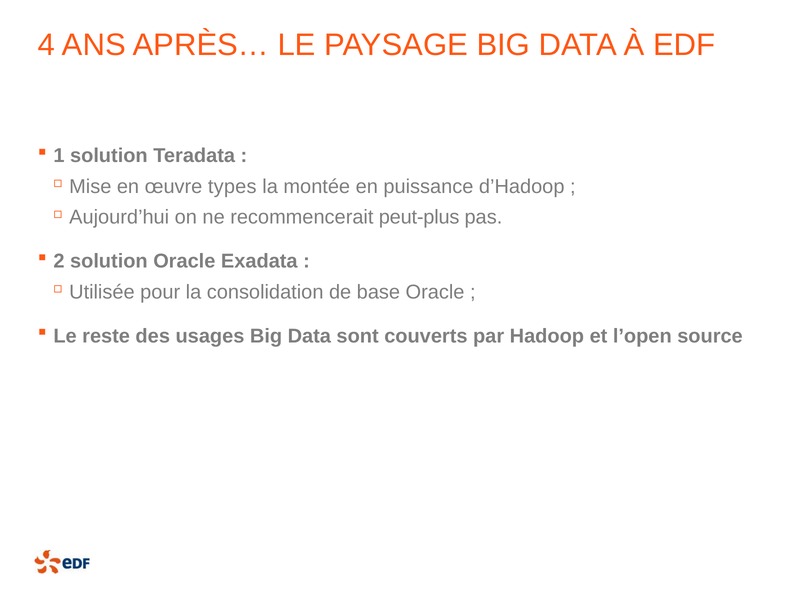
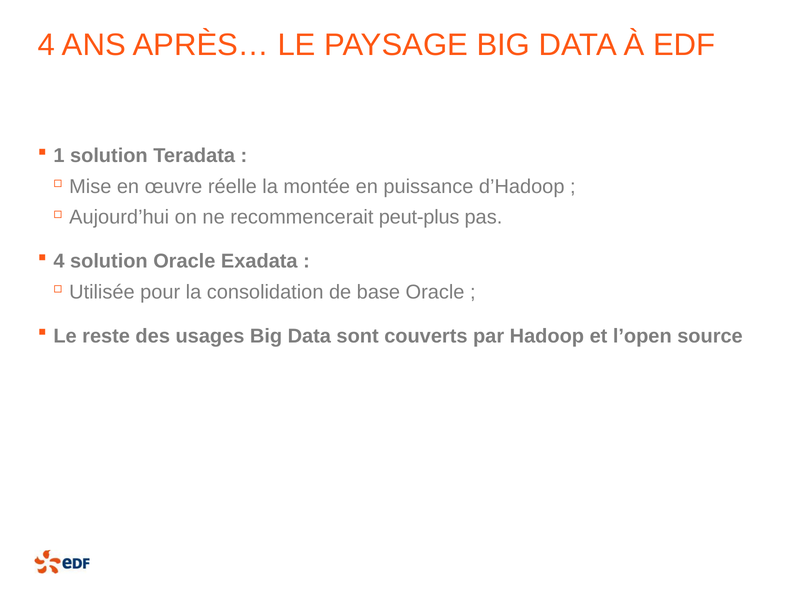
types: types -> réelle (232, 187)
2: 2 -> 4 (59, 261)
